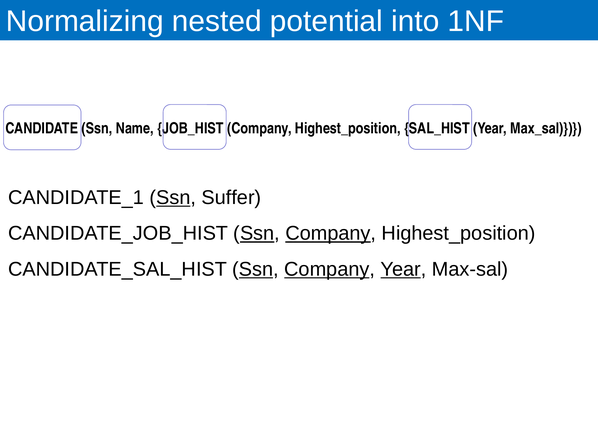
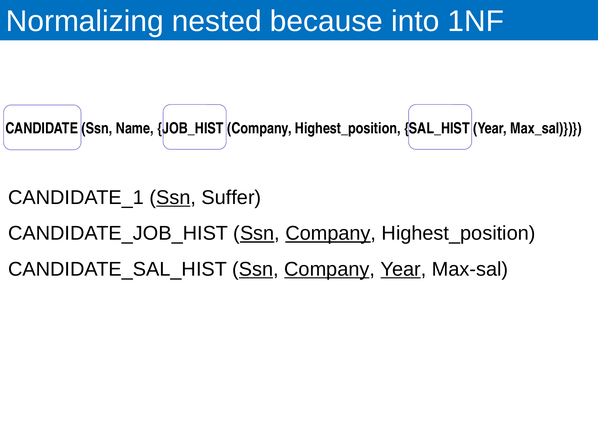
potential: potential -> because (326, 21)
